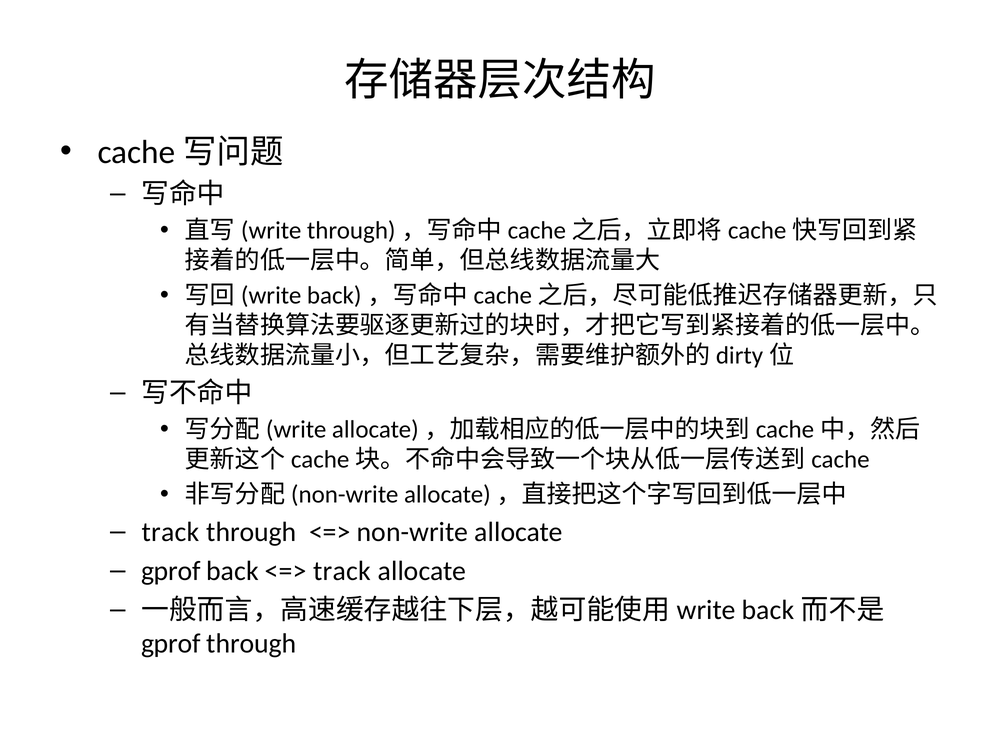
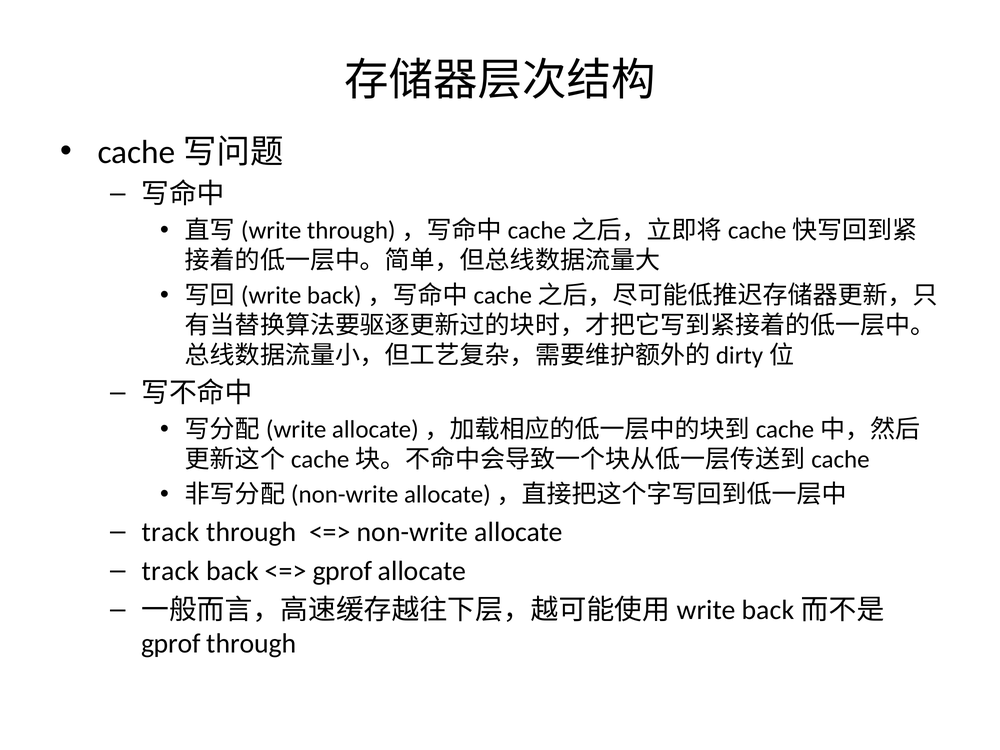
gprof: gprof -> track (171, 571)
track: track -> gprof (342, 571)
